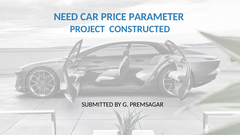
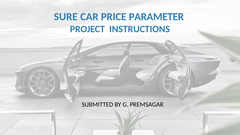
NEED: NEED -> SURE (66, 17)
CONSTRUCTED: CONSTRUCTED -> INSTRUCTIONS (140, 29)
